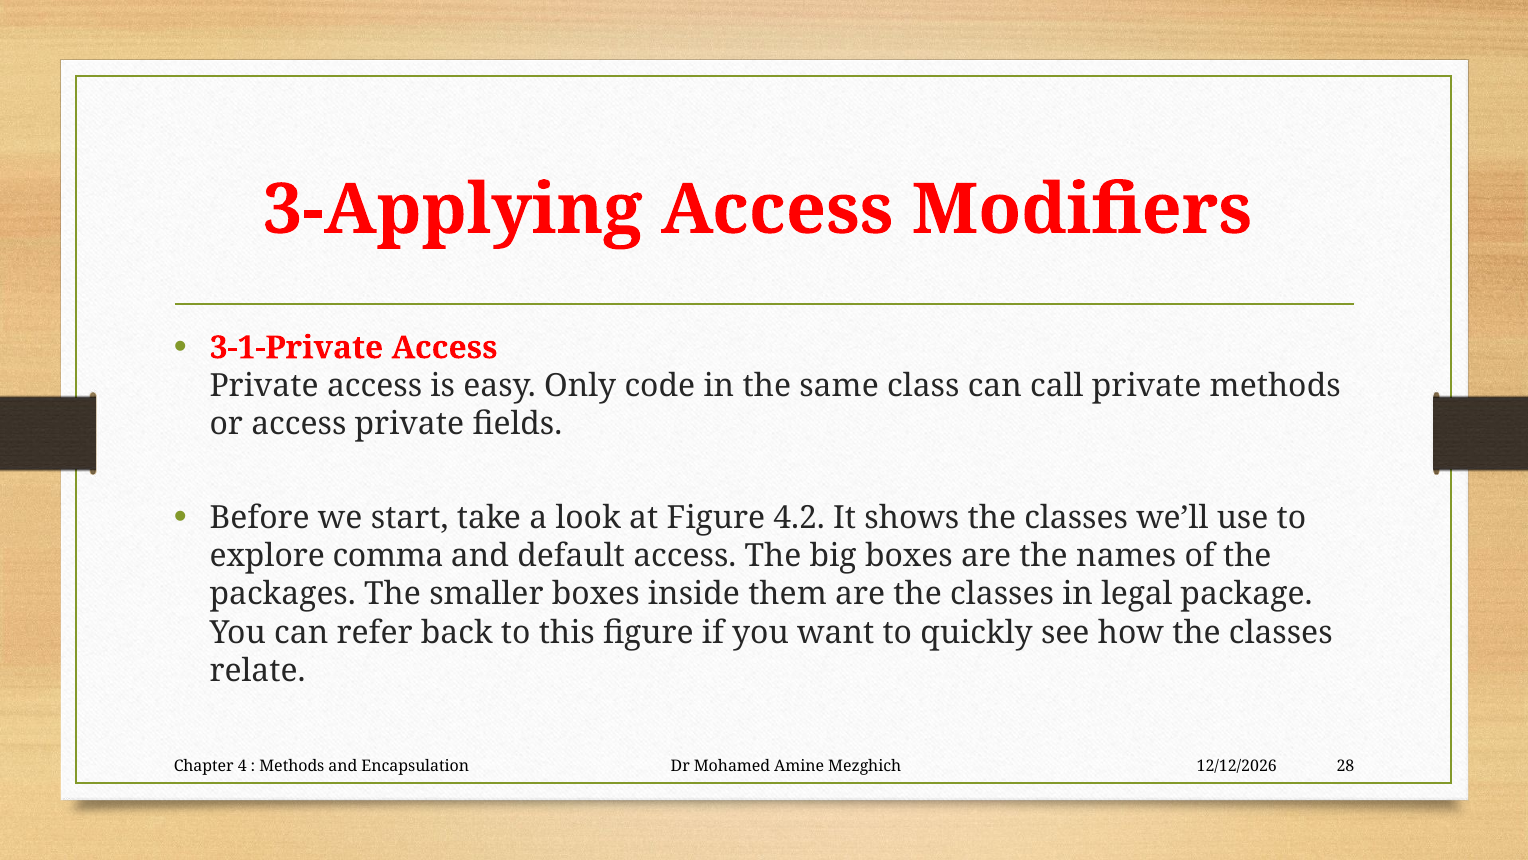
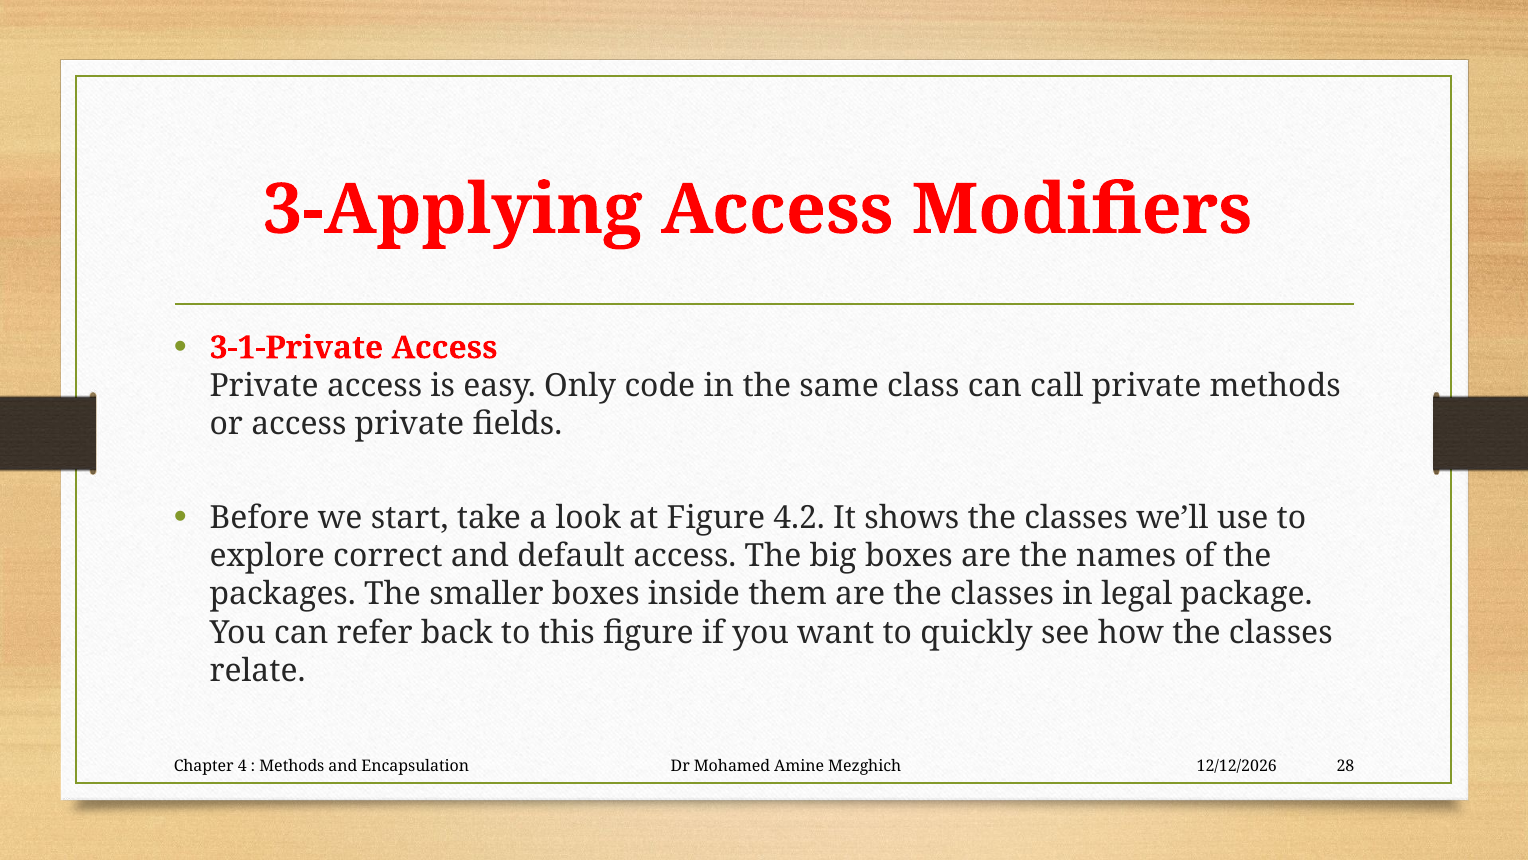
comma: comma -> correct (388, 556)
